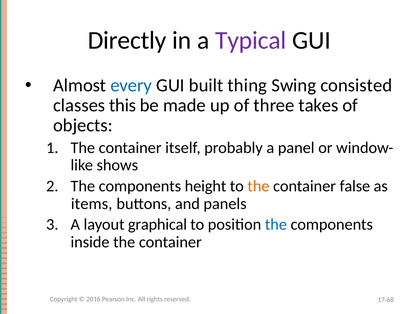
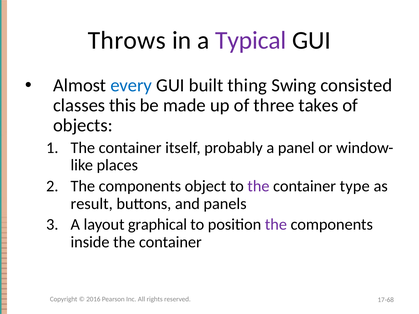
Directly: Directly -> Throws (127, 41)
shows: shows -> places (117, 165)
height: height -> object (205, 186)
the colour: orange -> purple (258, 186)
false: false -> type (355, 186)
items: items -> result (92, 204)
the colour: blue -> purple (276, 225)
